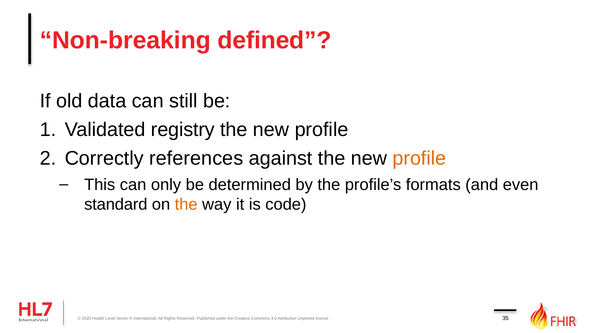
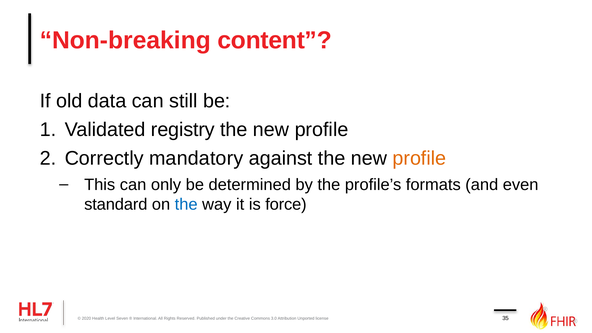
defined: defined -> content (275, 40)
references: references -> mandatory (196, 158)
the colour: orange -> blue (186, 204)
code: code -> force (286, 204)
